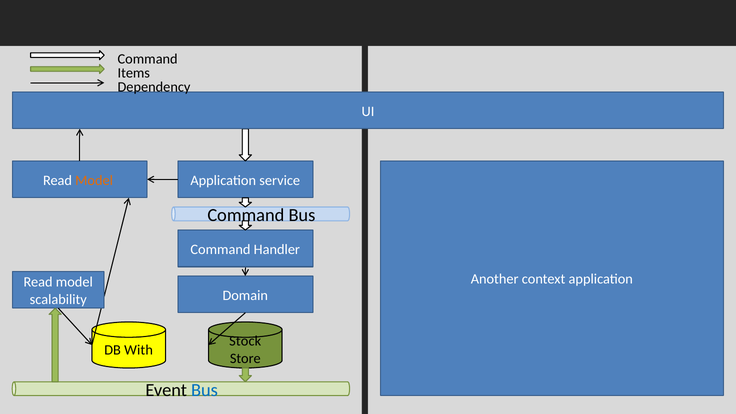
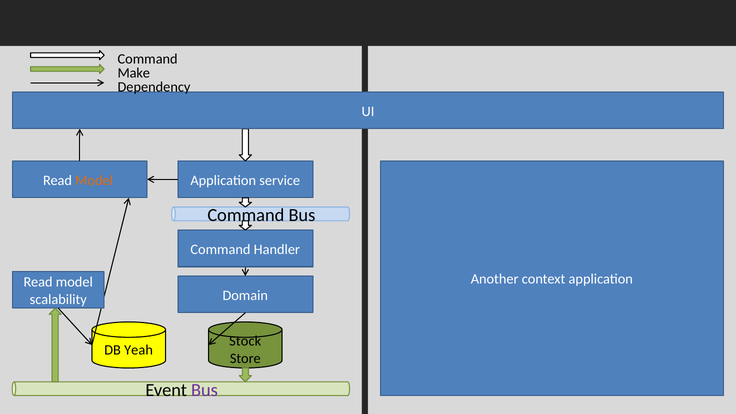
Items: Items -> Make (134, 73)
With: With -> Yeah (139, 350)
Bus colour: blue -> purple (205, 390)
